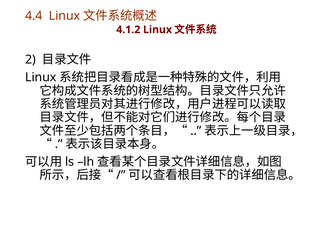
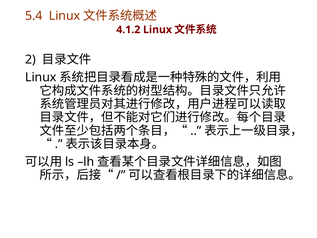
4.4: 4.4 -> 5.4 (34, 16)
